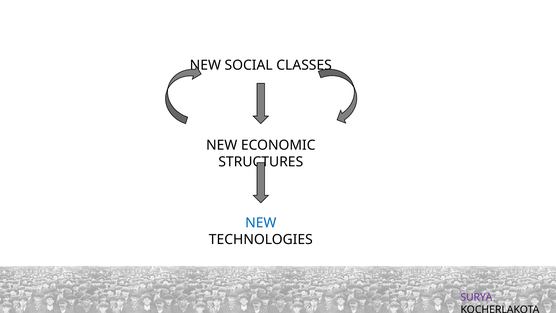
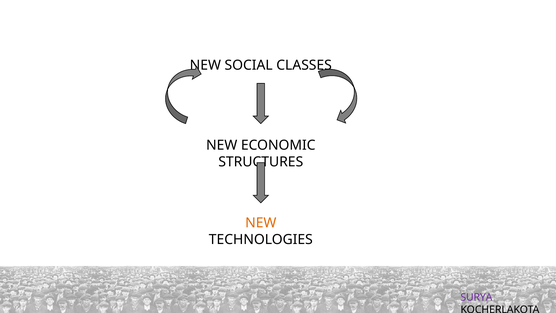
NEW colour: blue -> orange (261, 223)
